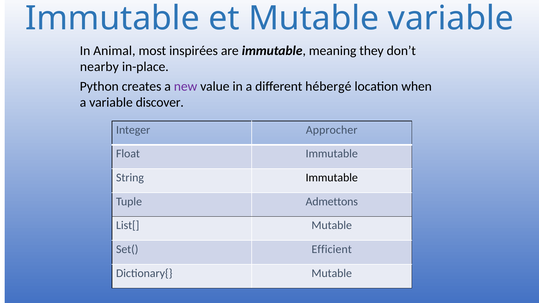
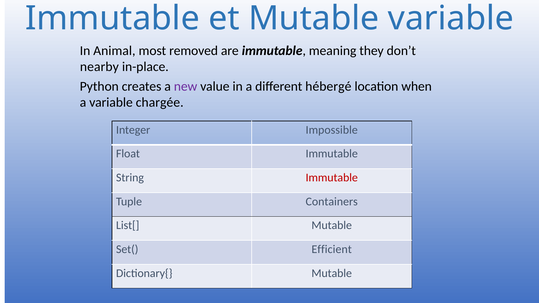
inspirées: inspirées -> removed (194, 51)
discover: discover -> chargée (160, 103)
Approcher: Approcher -> Impossible (332, 130)
Immutable colour: black -> red (332, 178)
Admettons: Admettons -> Containers (332, 202)
